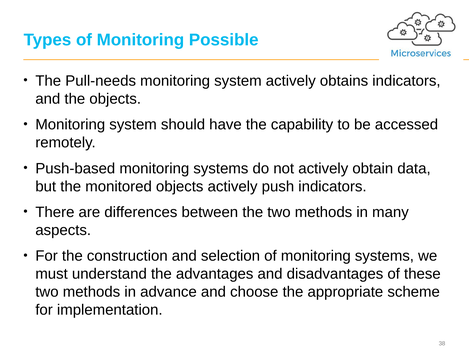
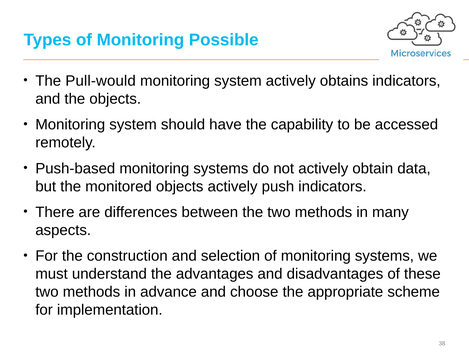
Pull-needs: Pull-needs -> Pull-would (101, 81)
